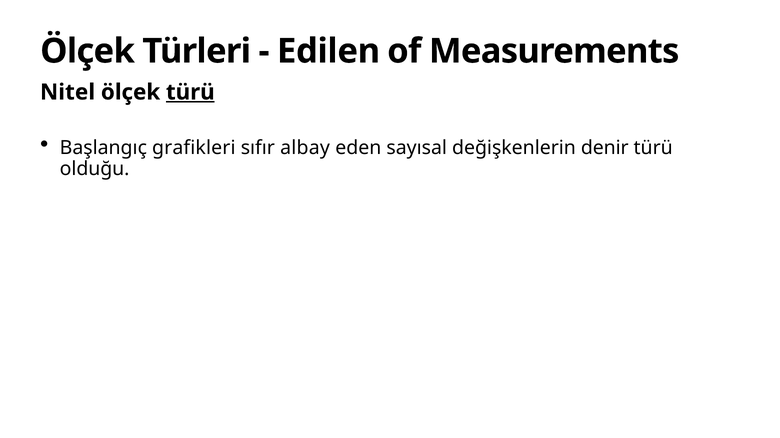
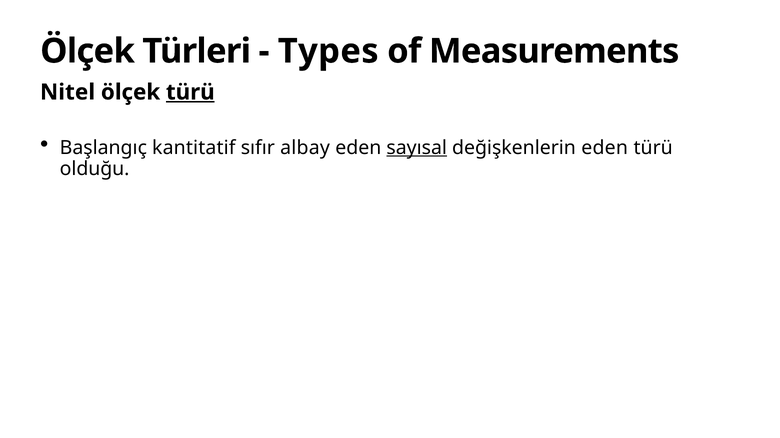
Edilen: Edilen -> Types (328, 51)
grafikleri: grafikleri -> kantitatif (194, 148)
sayısal underline: none -> present (417, 148)
değişkenlerin denir: denir -> eden (605, 148)
